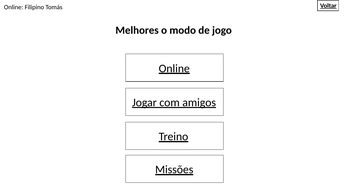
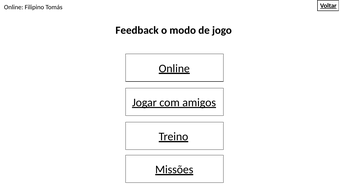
Melhores: Melhores -> Feedback (137, 30)
